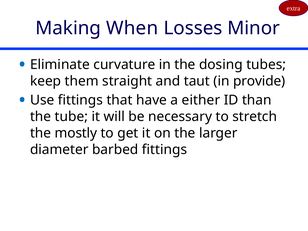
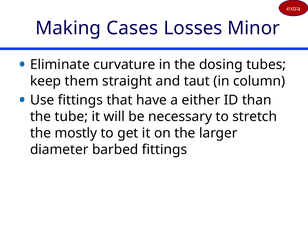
When: When -> Cases (132, 28)
provide: provide -> column (259, 81)
